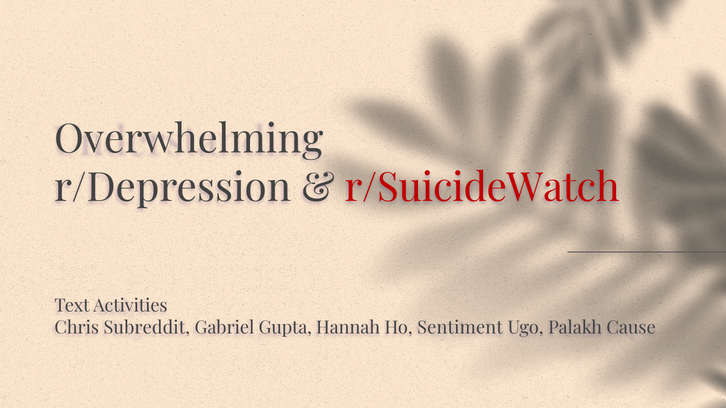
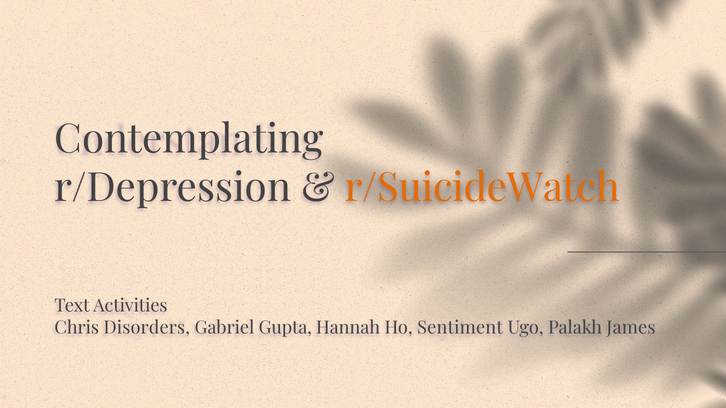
Overwhelming: Overwhelming -> Contemplating (189, 140)
r/SuicideWatch colour: red -> orange (482, 188)
Subreddit: Subreddit -> Disorders (147, 328)
Cause: Cause -> James (631, 328)
